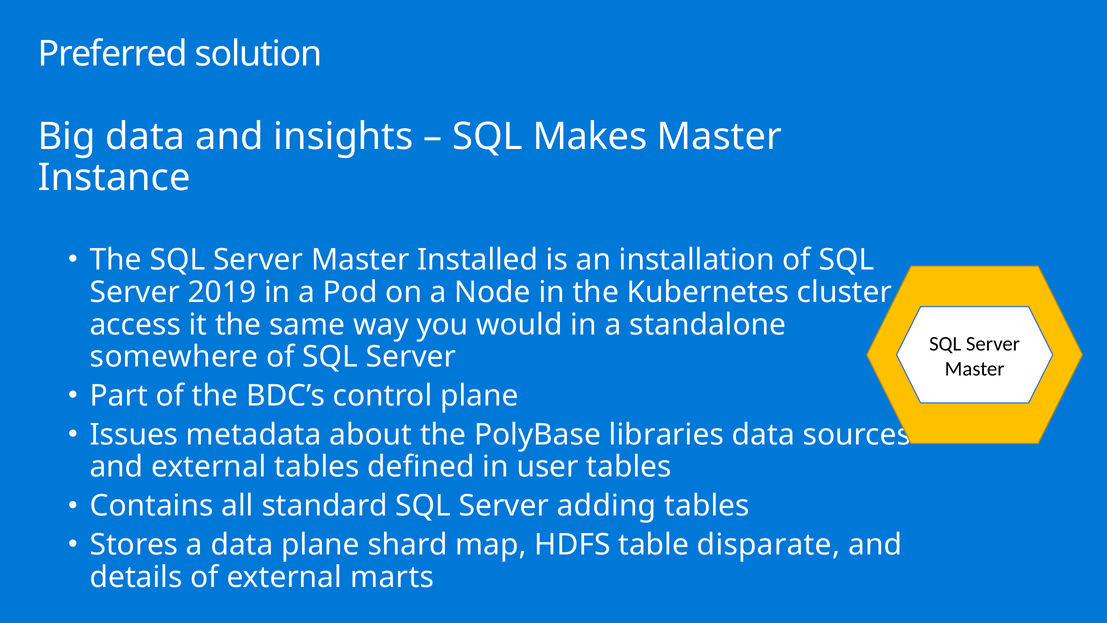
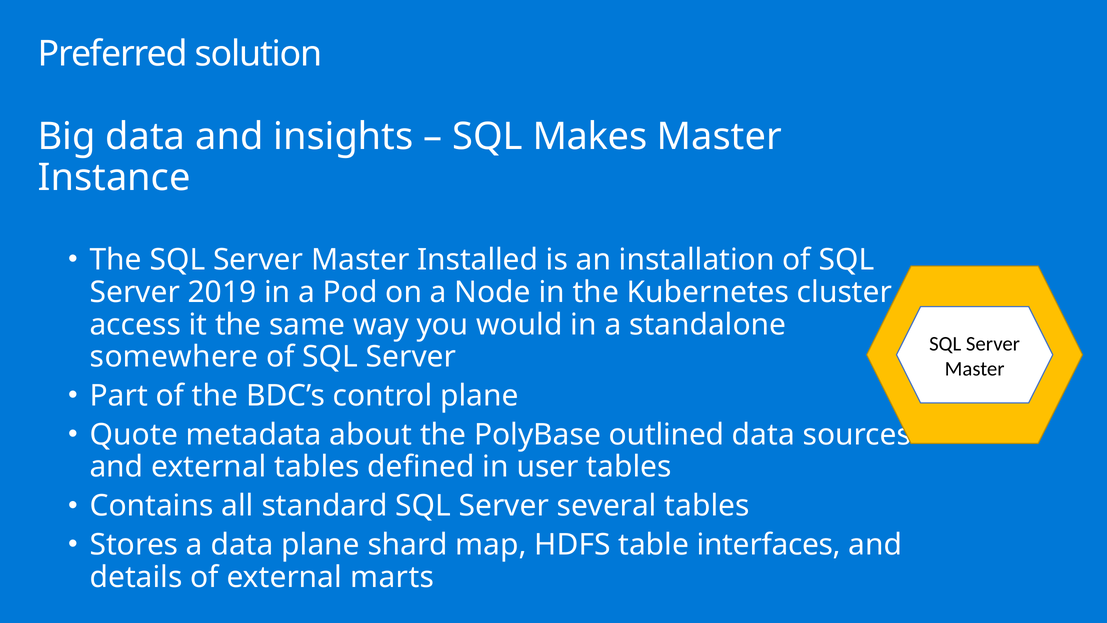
Issues: Issues -> Quote (134, 434)
libraries: libraries -> outlined (667, 434)
adding: adding -> several (607, 506)
disparate: disparate -> interfaces (769, 545)
